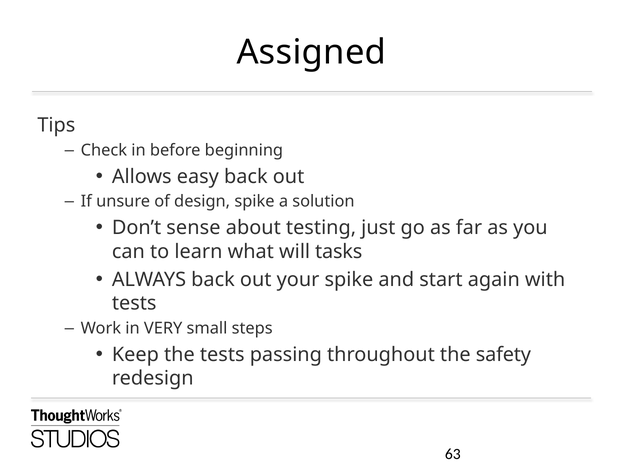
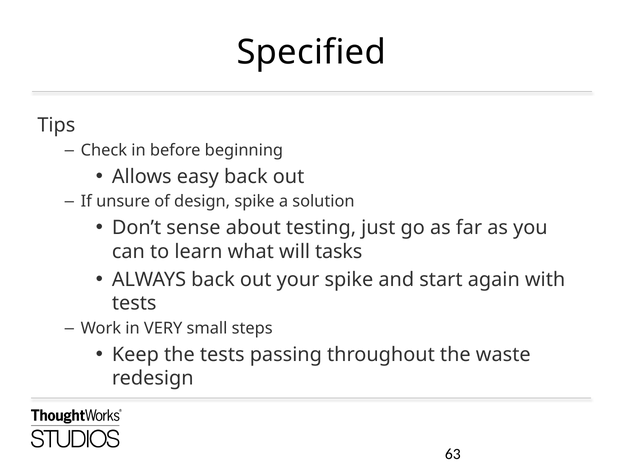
Assigned: Assigned -> Specified (311, 53)
safety: safety -> waste (503, 355)
